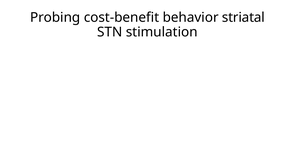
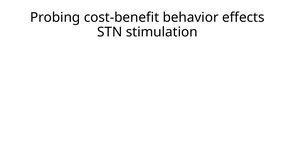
striatal: striatal -> effects (243, 17)
